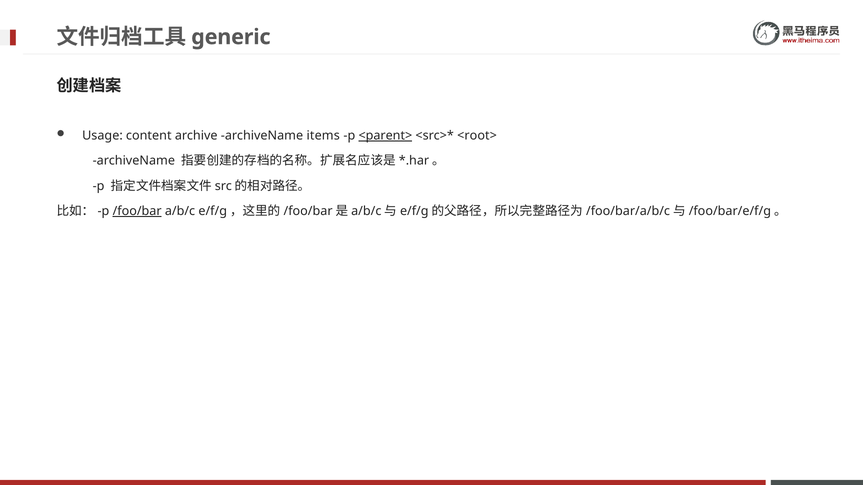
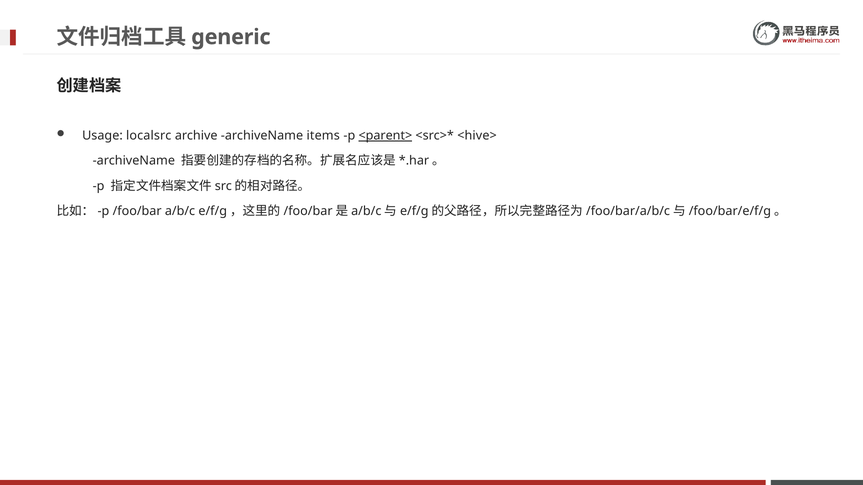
content: content -> localsrc (149, 136)
<root>: <root> -> <hive> (477, 136)
/foo/bar underline: present -> none (137, 211)
